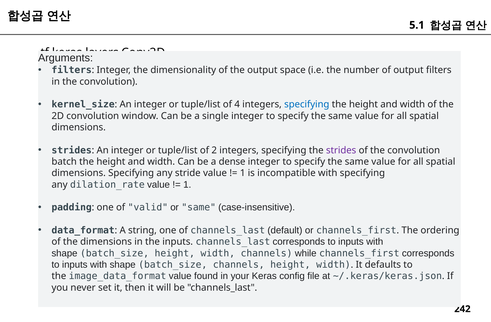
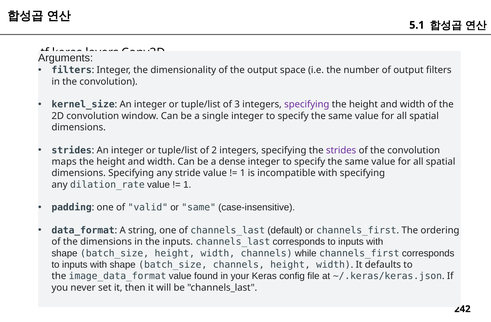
4: 4 -> 3 (237, 105)
specifying colour: blue -> purple (307, 105)
batch: batch -> maps (64, 162)
